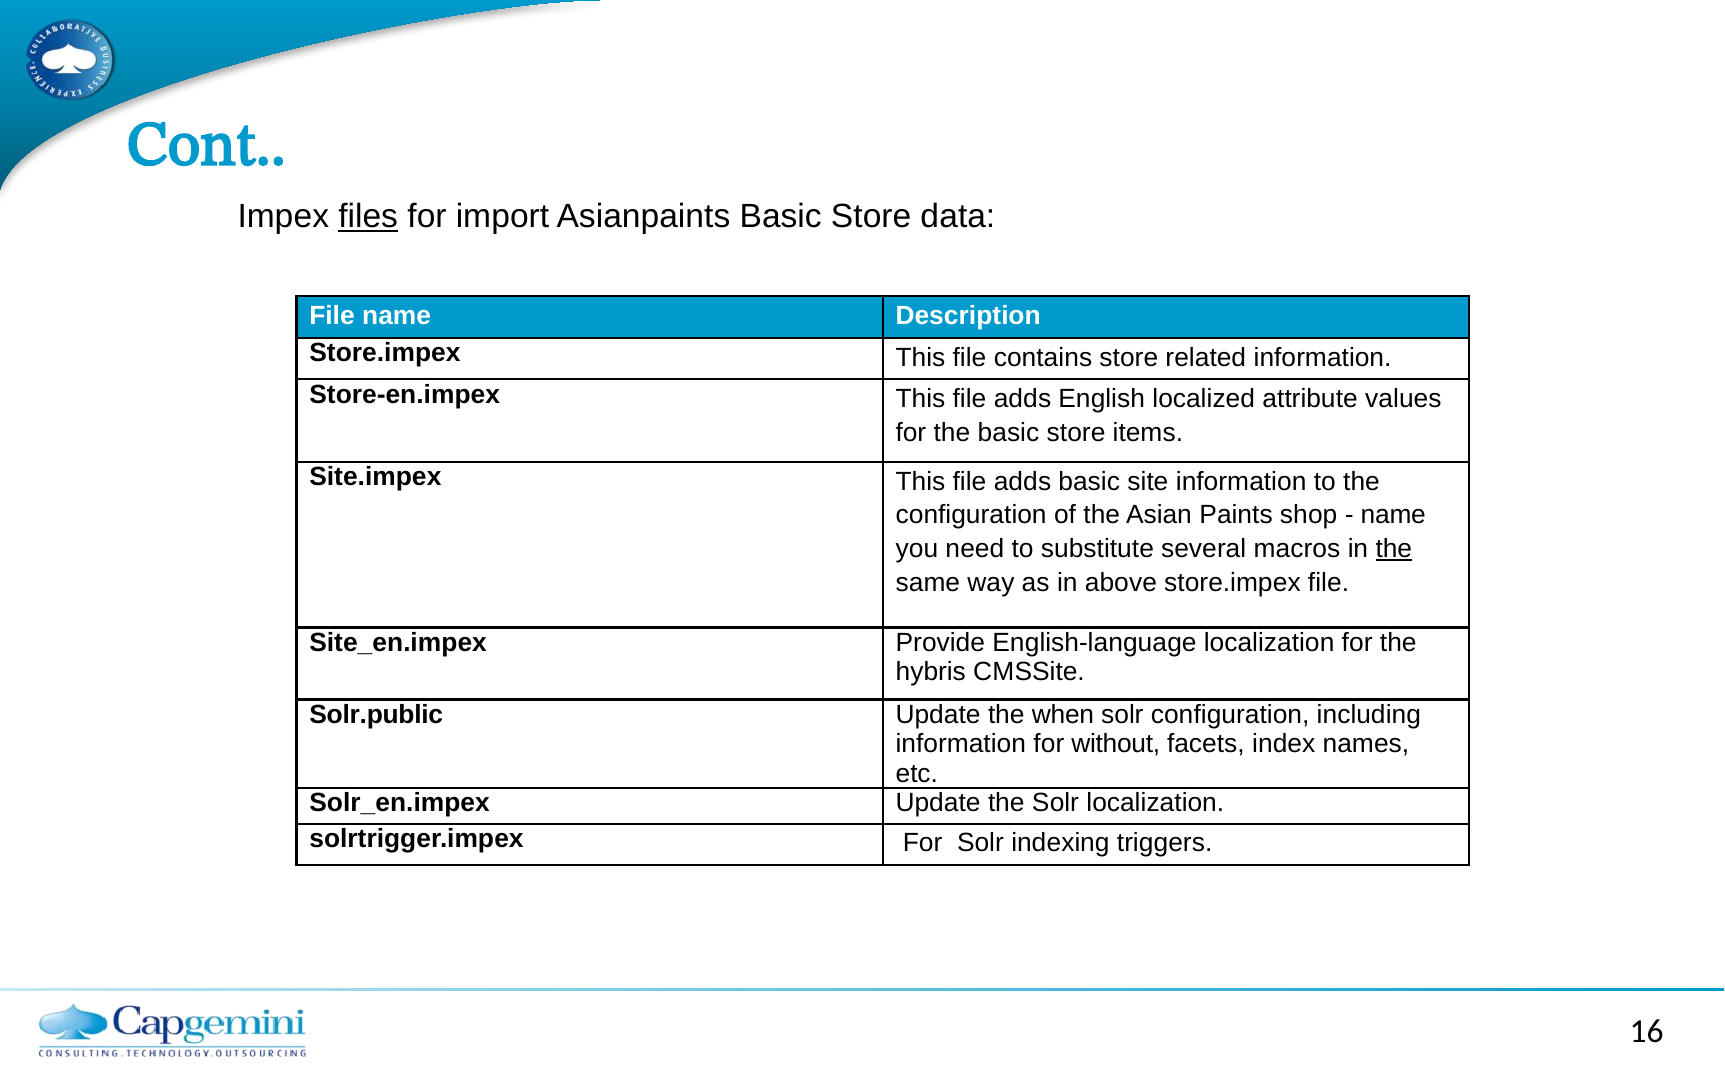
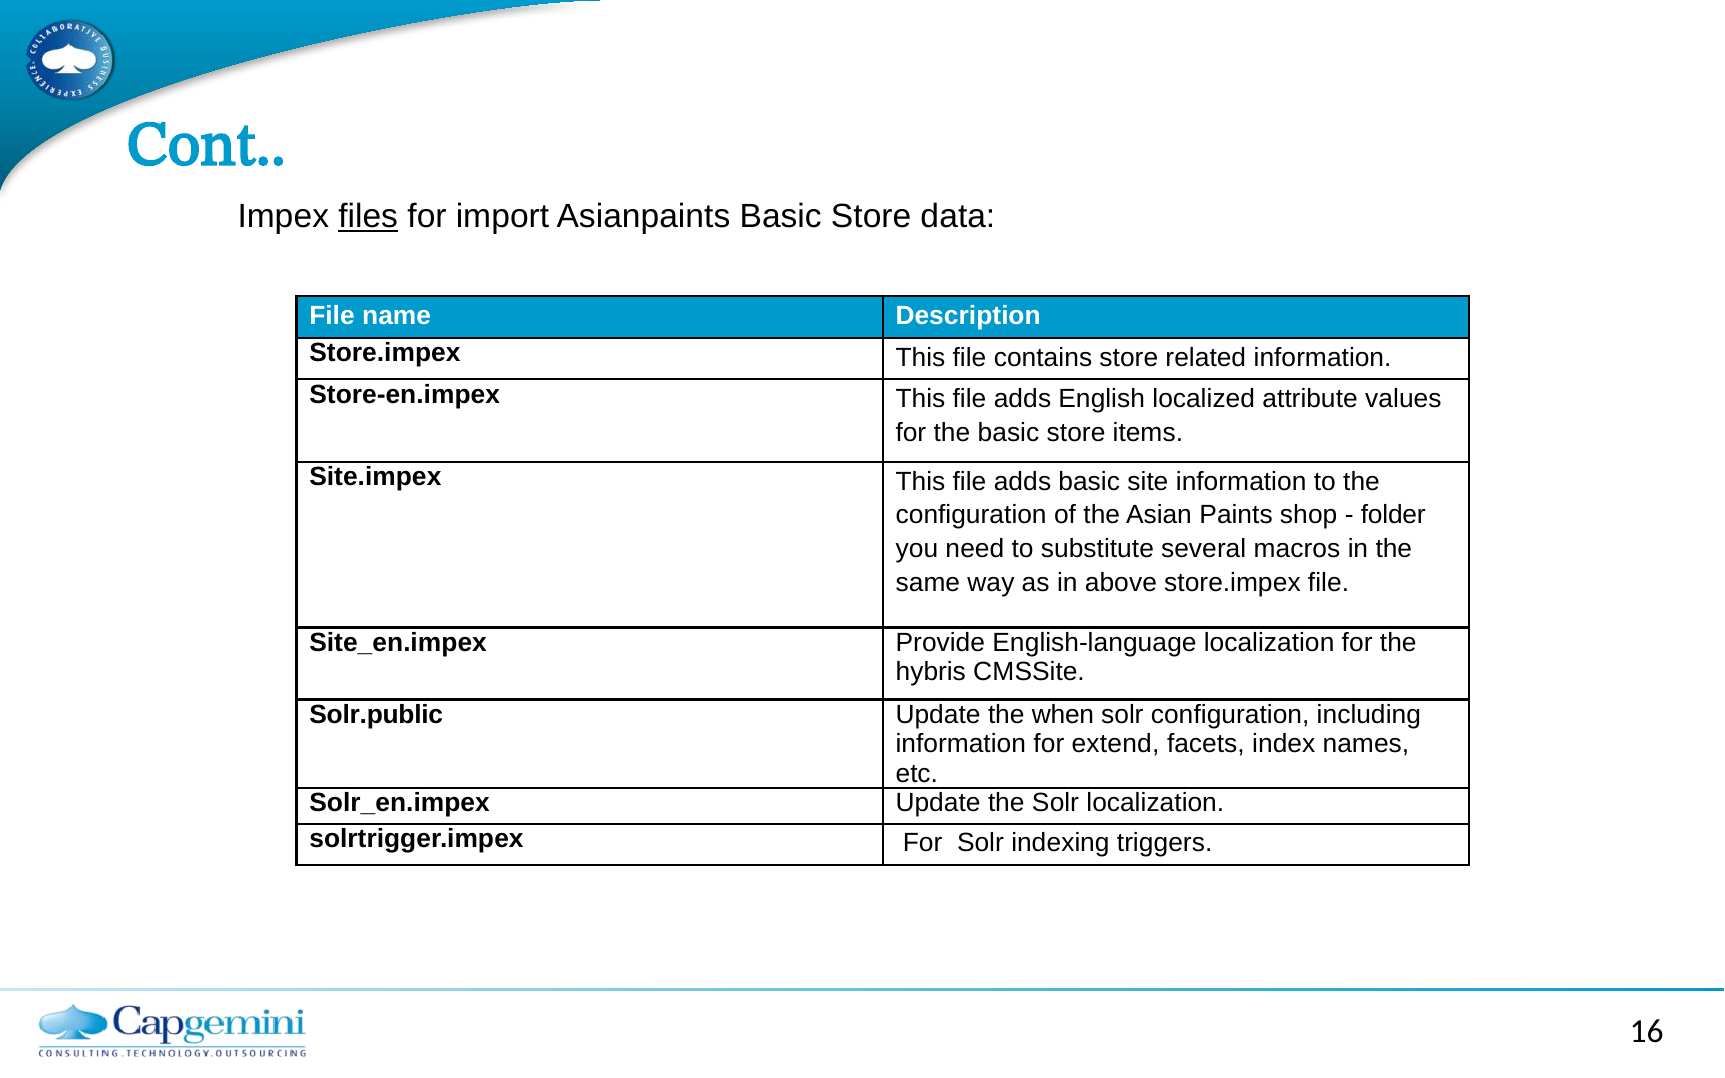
name: name -> folder (1393, 515)
the underline: present -> none (1394, 549)
without: without -> extend (1115, 744)
